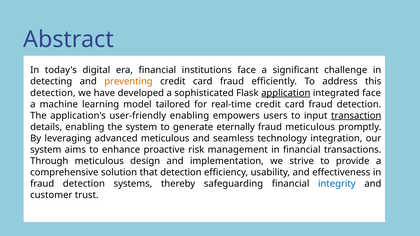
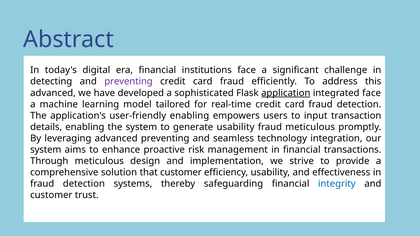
preventing colour: orange -> purple (128, 82)
detection: detection -> advanced (53, 93)
transaction underline: present -> none (356, 116)
generate eternally: eternally -> usability (236, 127)
advanced meticulous: meticulous -> preventing (165, 138)
that detection: detection -> customer (181, 173)
